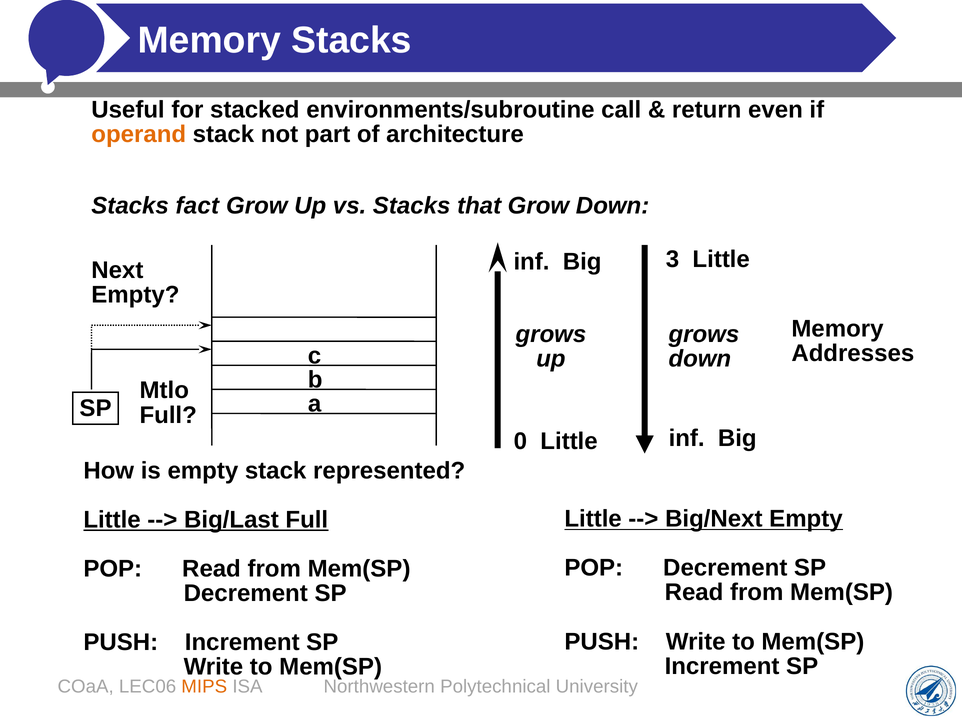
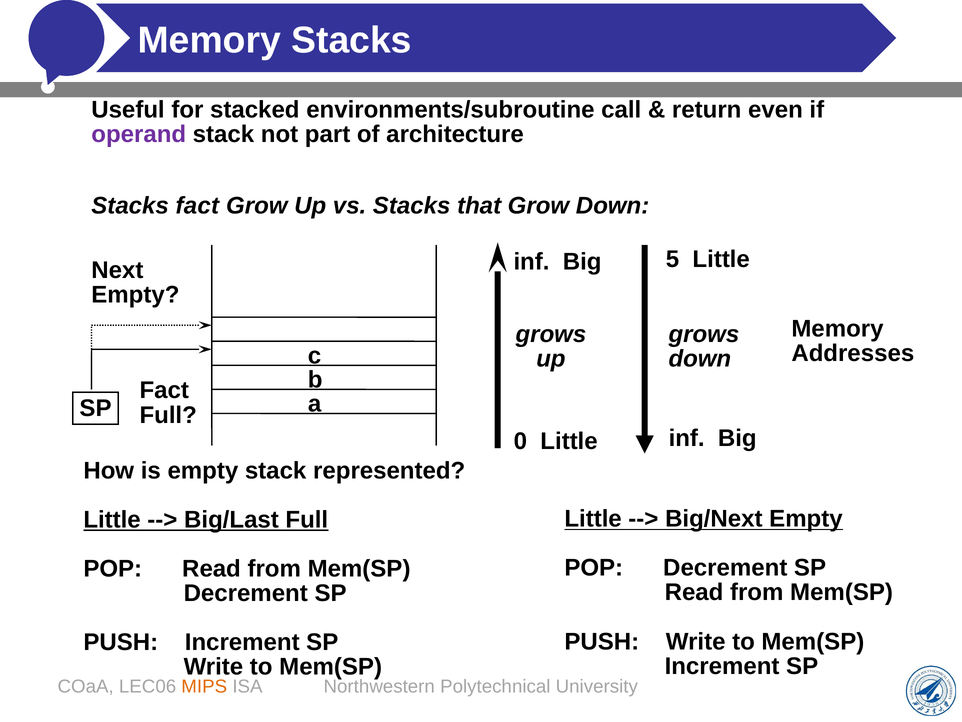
operand colour: orange -> purple (139, 134)
3: 3 -> 5 (673, 259)
Mtlo: Mtlo -> Fact (164, 390)
